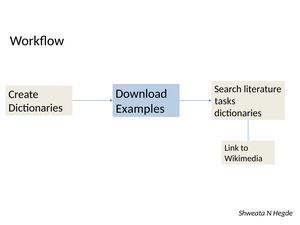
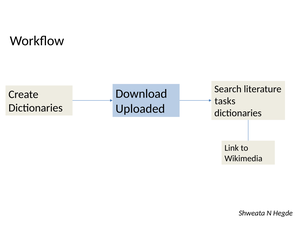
Examples: Examples -> Uploaded (140, 109)
